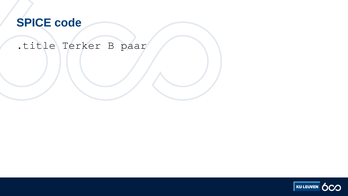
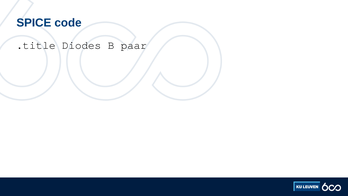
Terker: Terker -> Diodes (82, 45)
